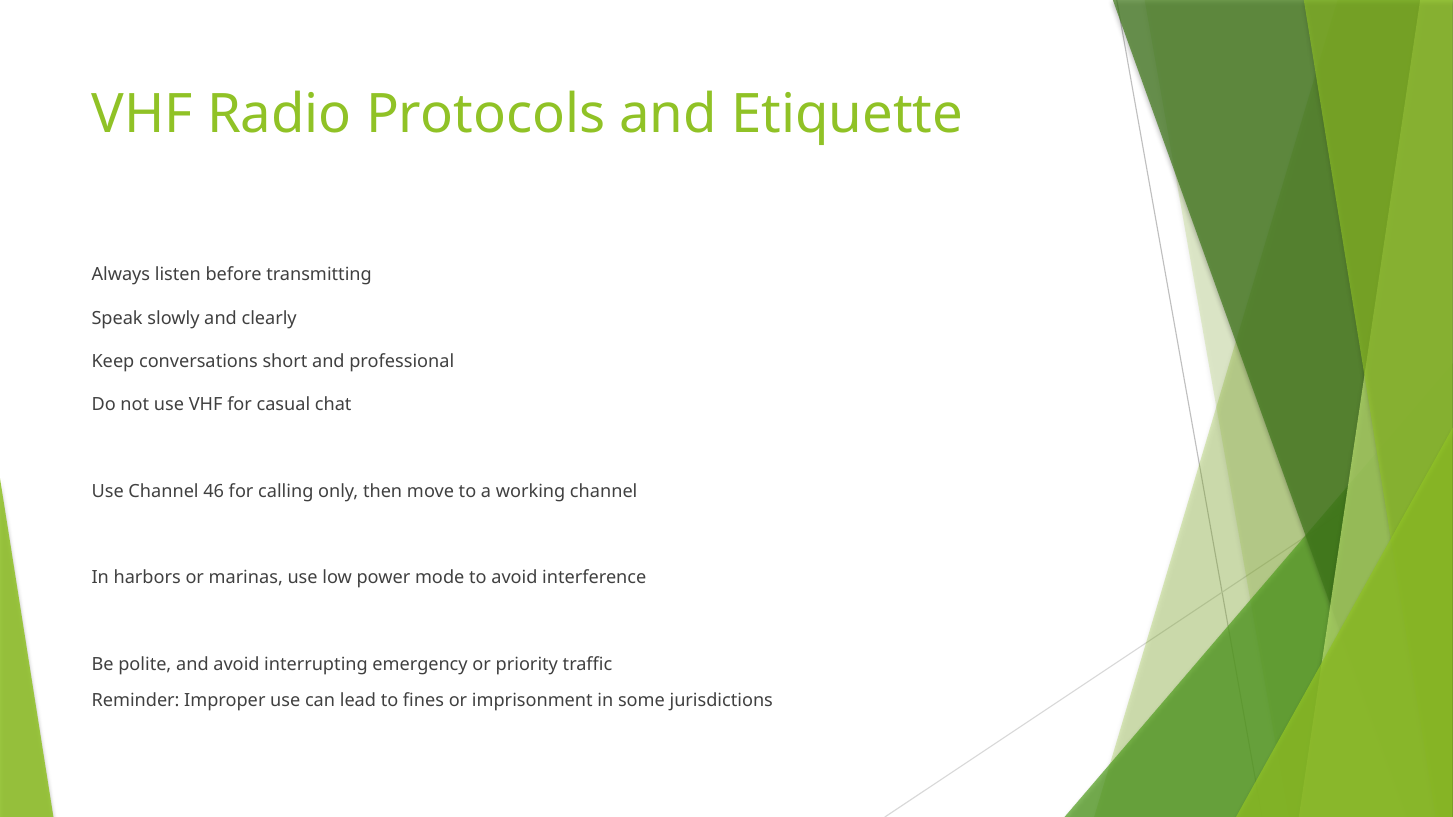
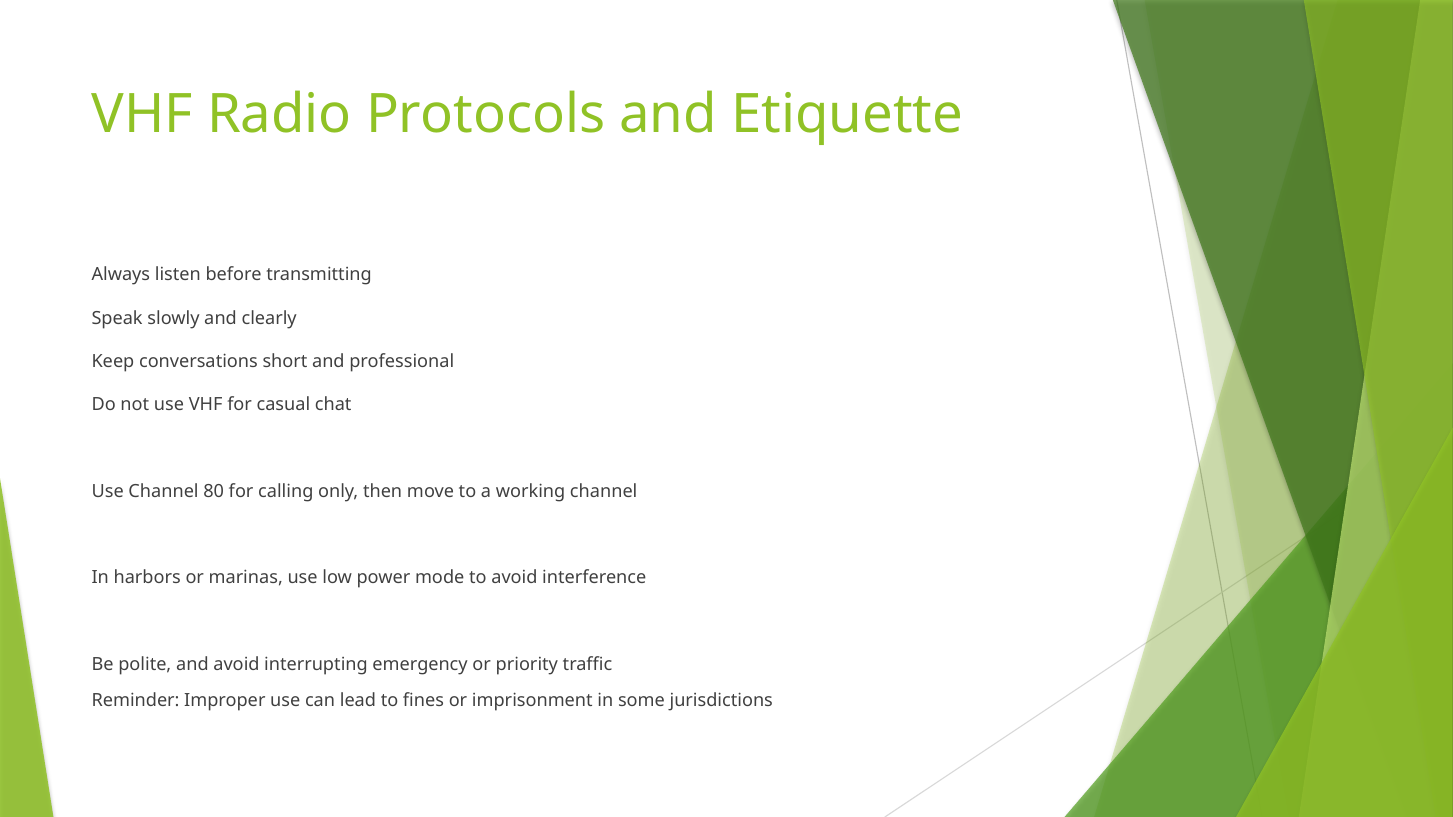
46: 46 -> 80 (214, 491)
